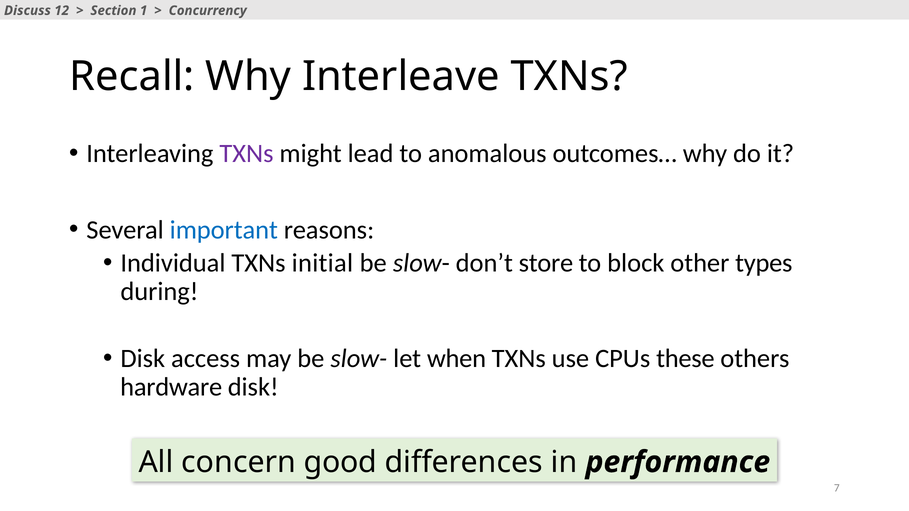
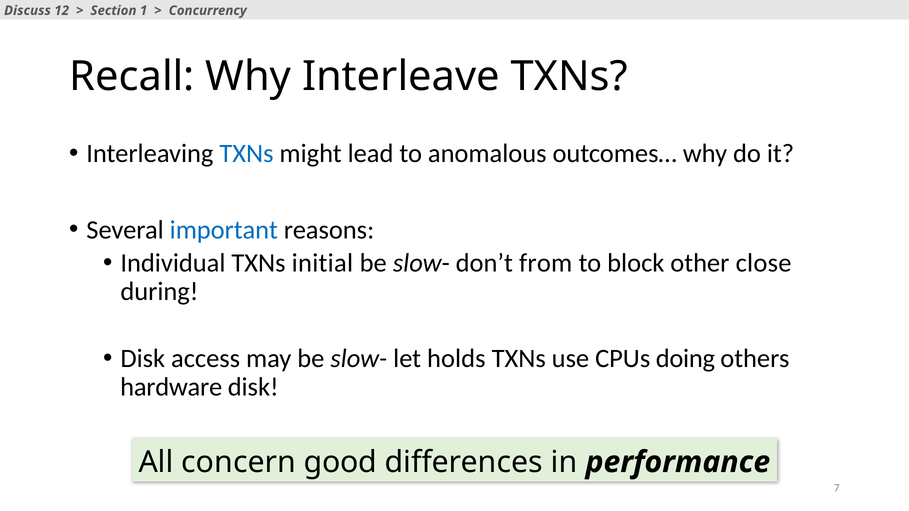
TXNs colour: purple -> blue (246, 154)
store: store -> from (546, 263)
types: types -> close (764, 263)
when: when -> holds (456, 359)
these: these -> doing (685, 359)
